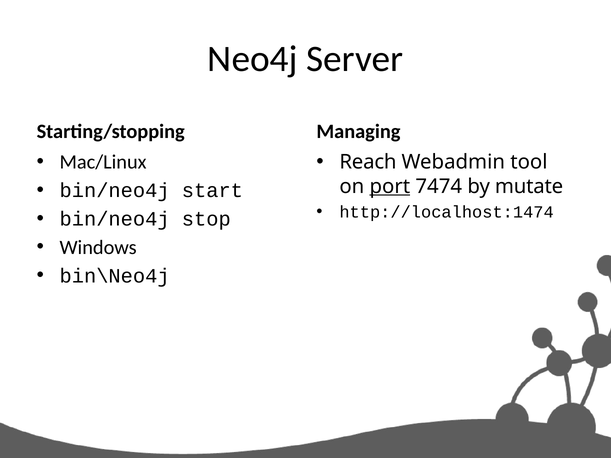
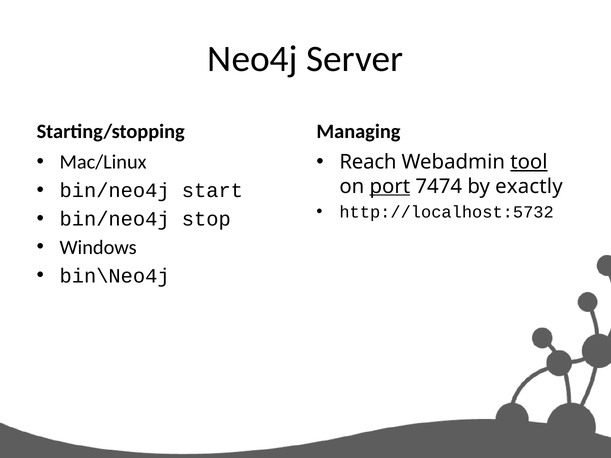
tool underline: none -> present (529, 162)
mutate: mutate -> exactly (529, 186)
http://localhost:1474: http://localhost:1474 -> http://localhost:5732 (447, 212)
